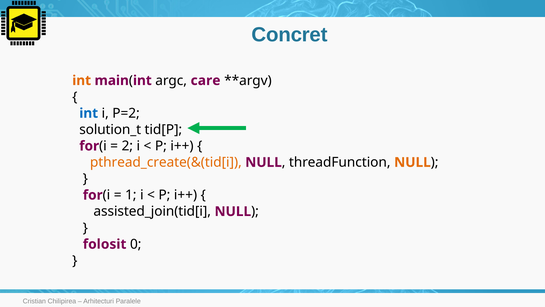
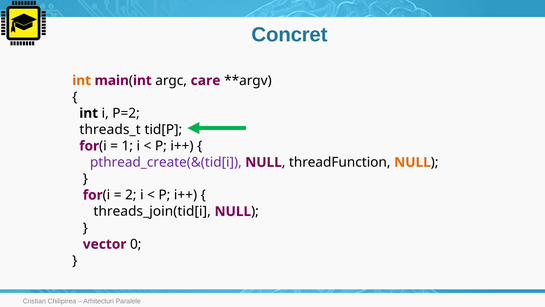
int colour: blue -> black (89, 113)
solution_t: solution_t -> threads_t (110, 129)
2: 2 -> 1 (127, 146)
pthread_create(&(tid[i colour: orange -> purple (166, 162)
1: 1 -> 2 (131, 195)
assisted_join(tid[i: assisted_join(tid[i -> threads_join(tid[i (152, 211)
folosit: folosit -> vector (105, 244)
